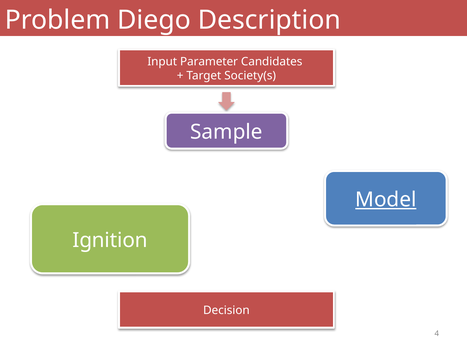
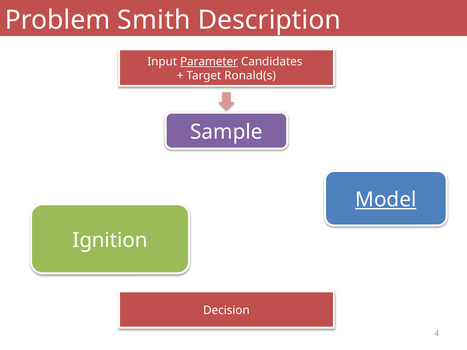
Diego: Diego -> Smith (154, 20)
Parameter underline: none -> present (209, 62)
Society(s: Society(s -> Ronald(s (250, 76)
